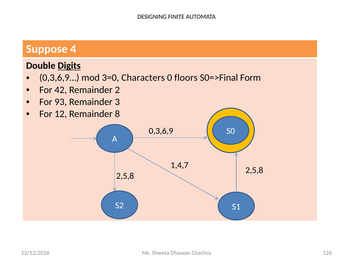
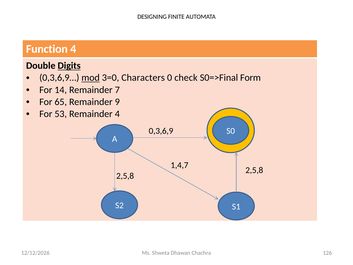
Suppose: Suppose -> Function (47, 49)
mod underline: none -> present (91, 78)
floors: floors -> check (186, 78)
42: 42 -> 14 (61, 90)
2: 2 -> 7 (117, 90)
93: 93 -> 65 (61, 102)
3: 3 -> 9 (117, 102)
12: 12 -> 53 (61, 114)
Remainder 8: 8 -> 4 (117, 114)
